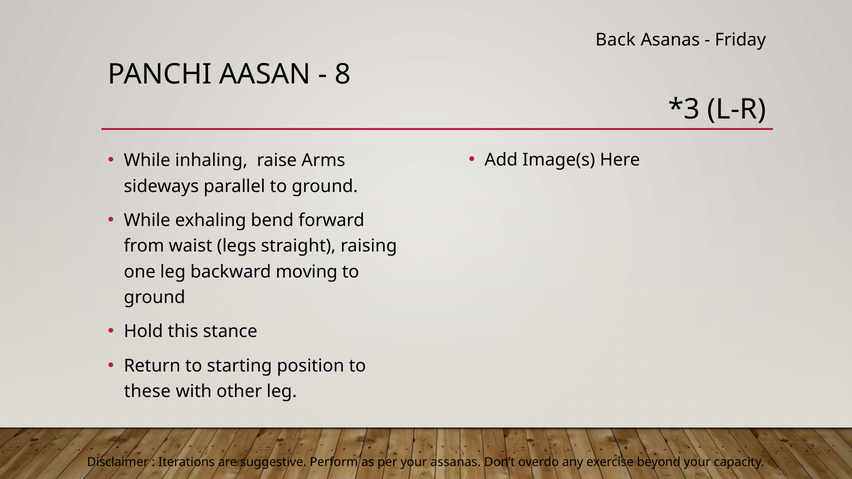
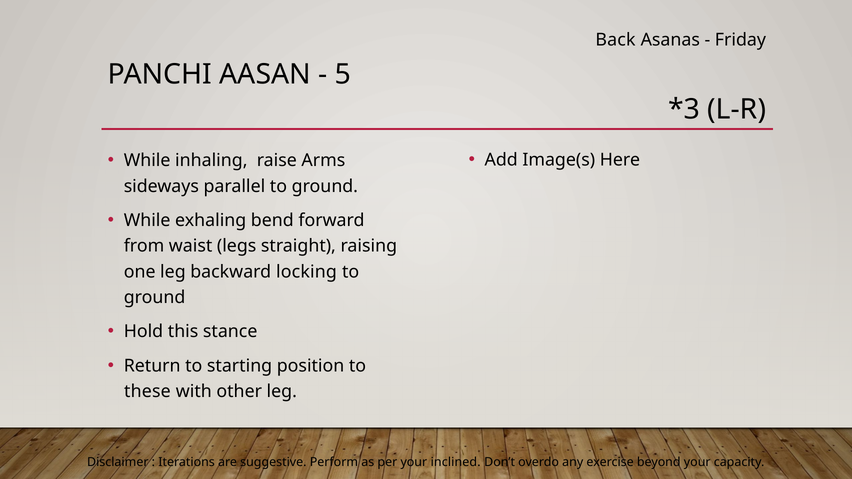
8: 8 -> 5 (343, 75)
moving: moving -> locking (306, 272)
assanas: assanas -> inclined (456, 462)
